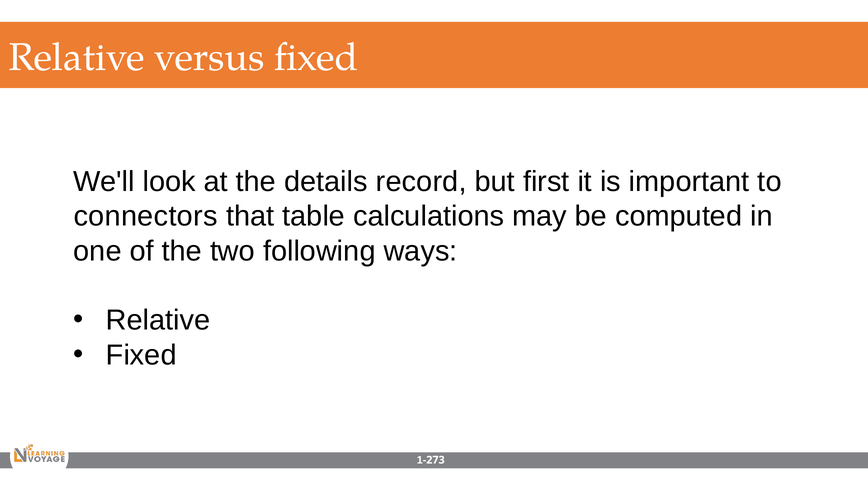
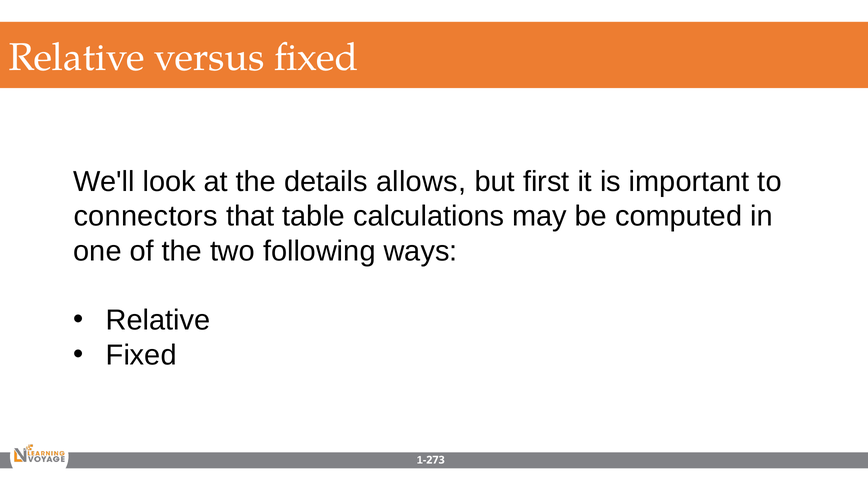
record: record -> allows (421, 182)
